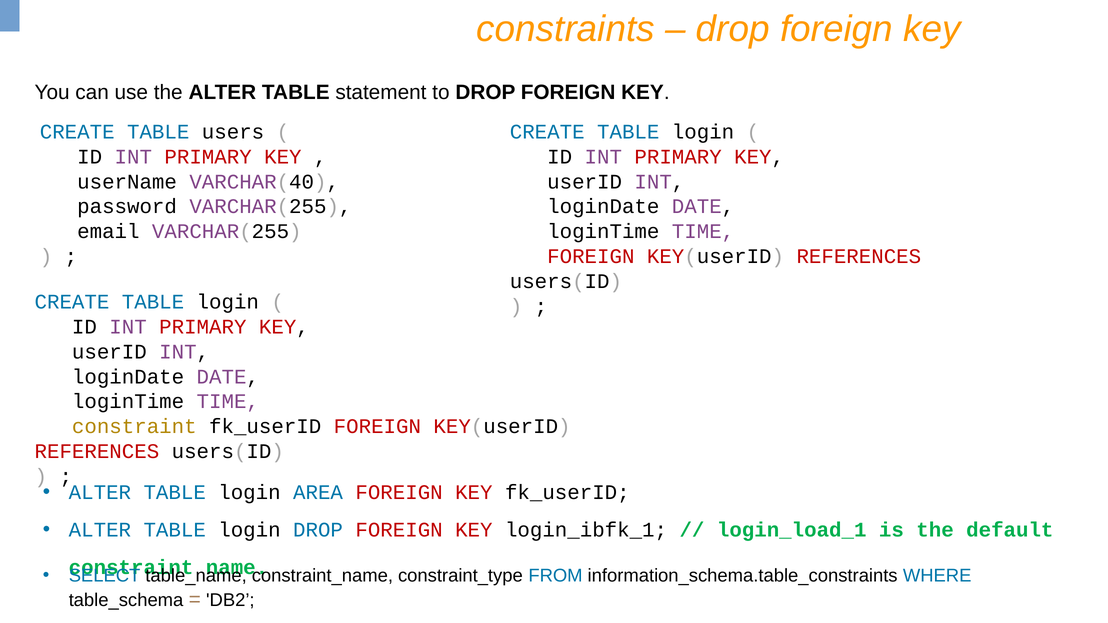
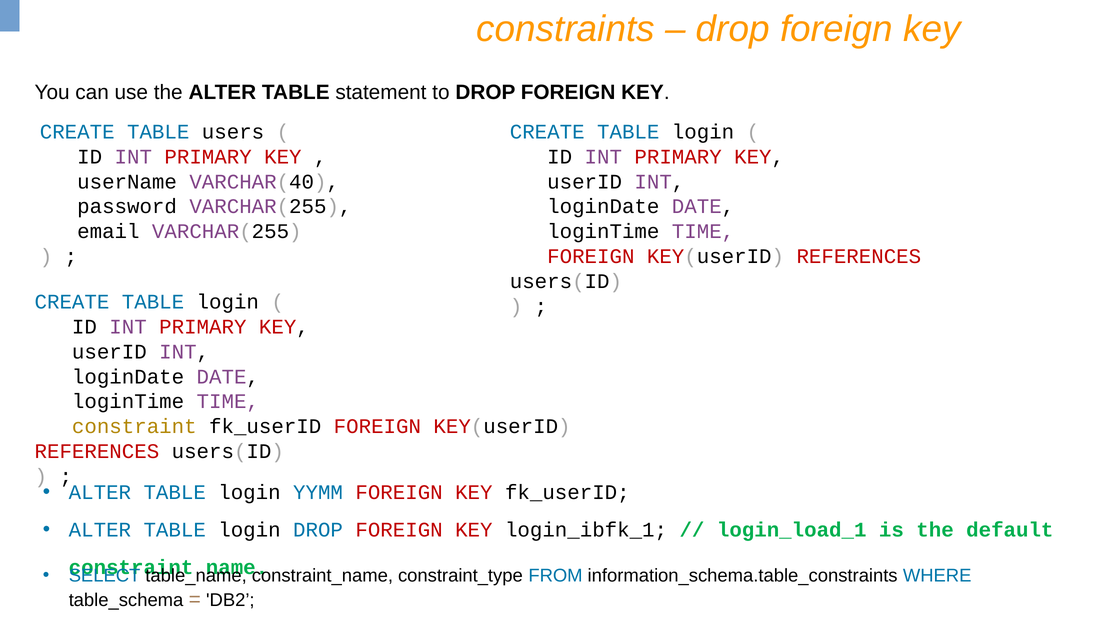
AREA: AREA -> YYMM (318, 493)
